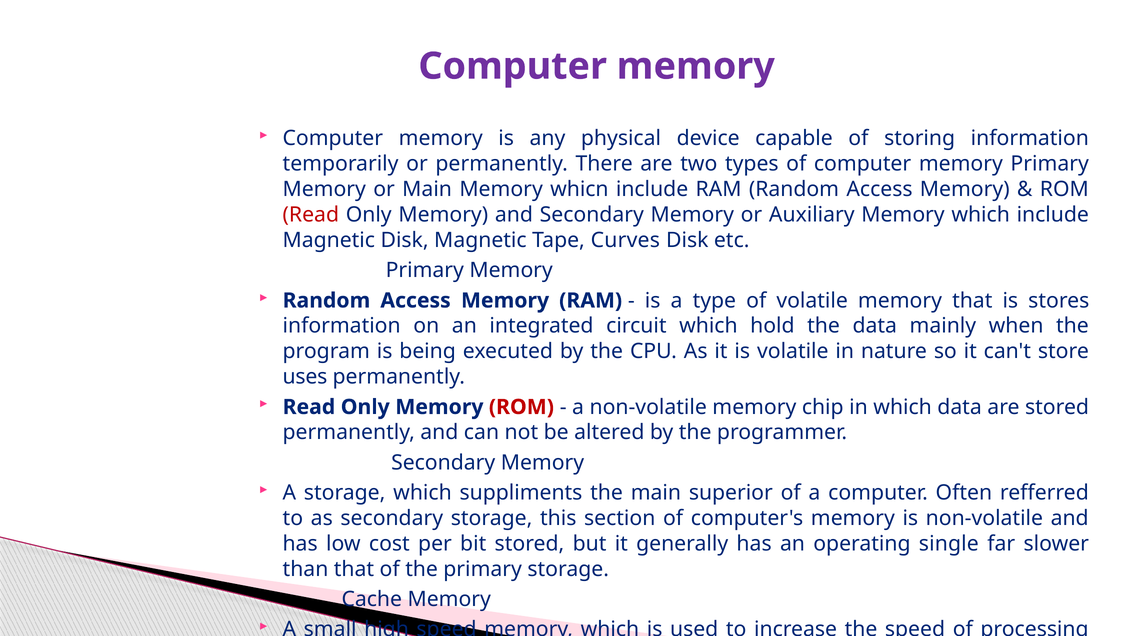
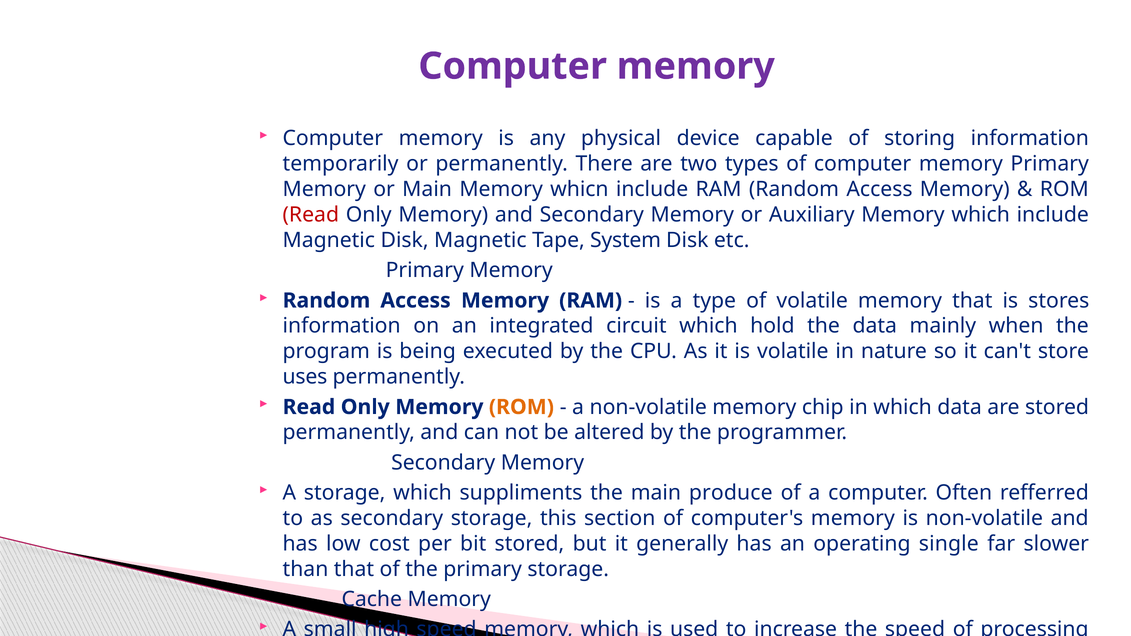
Curves: Curves -> System (626, 240)
ROM colour: red -> orange (521, 407)
superior: superior -> produce (731, 493)
